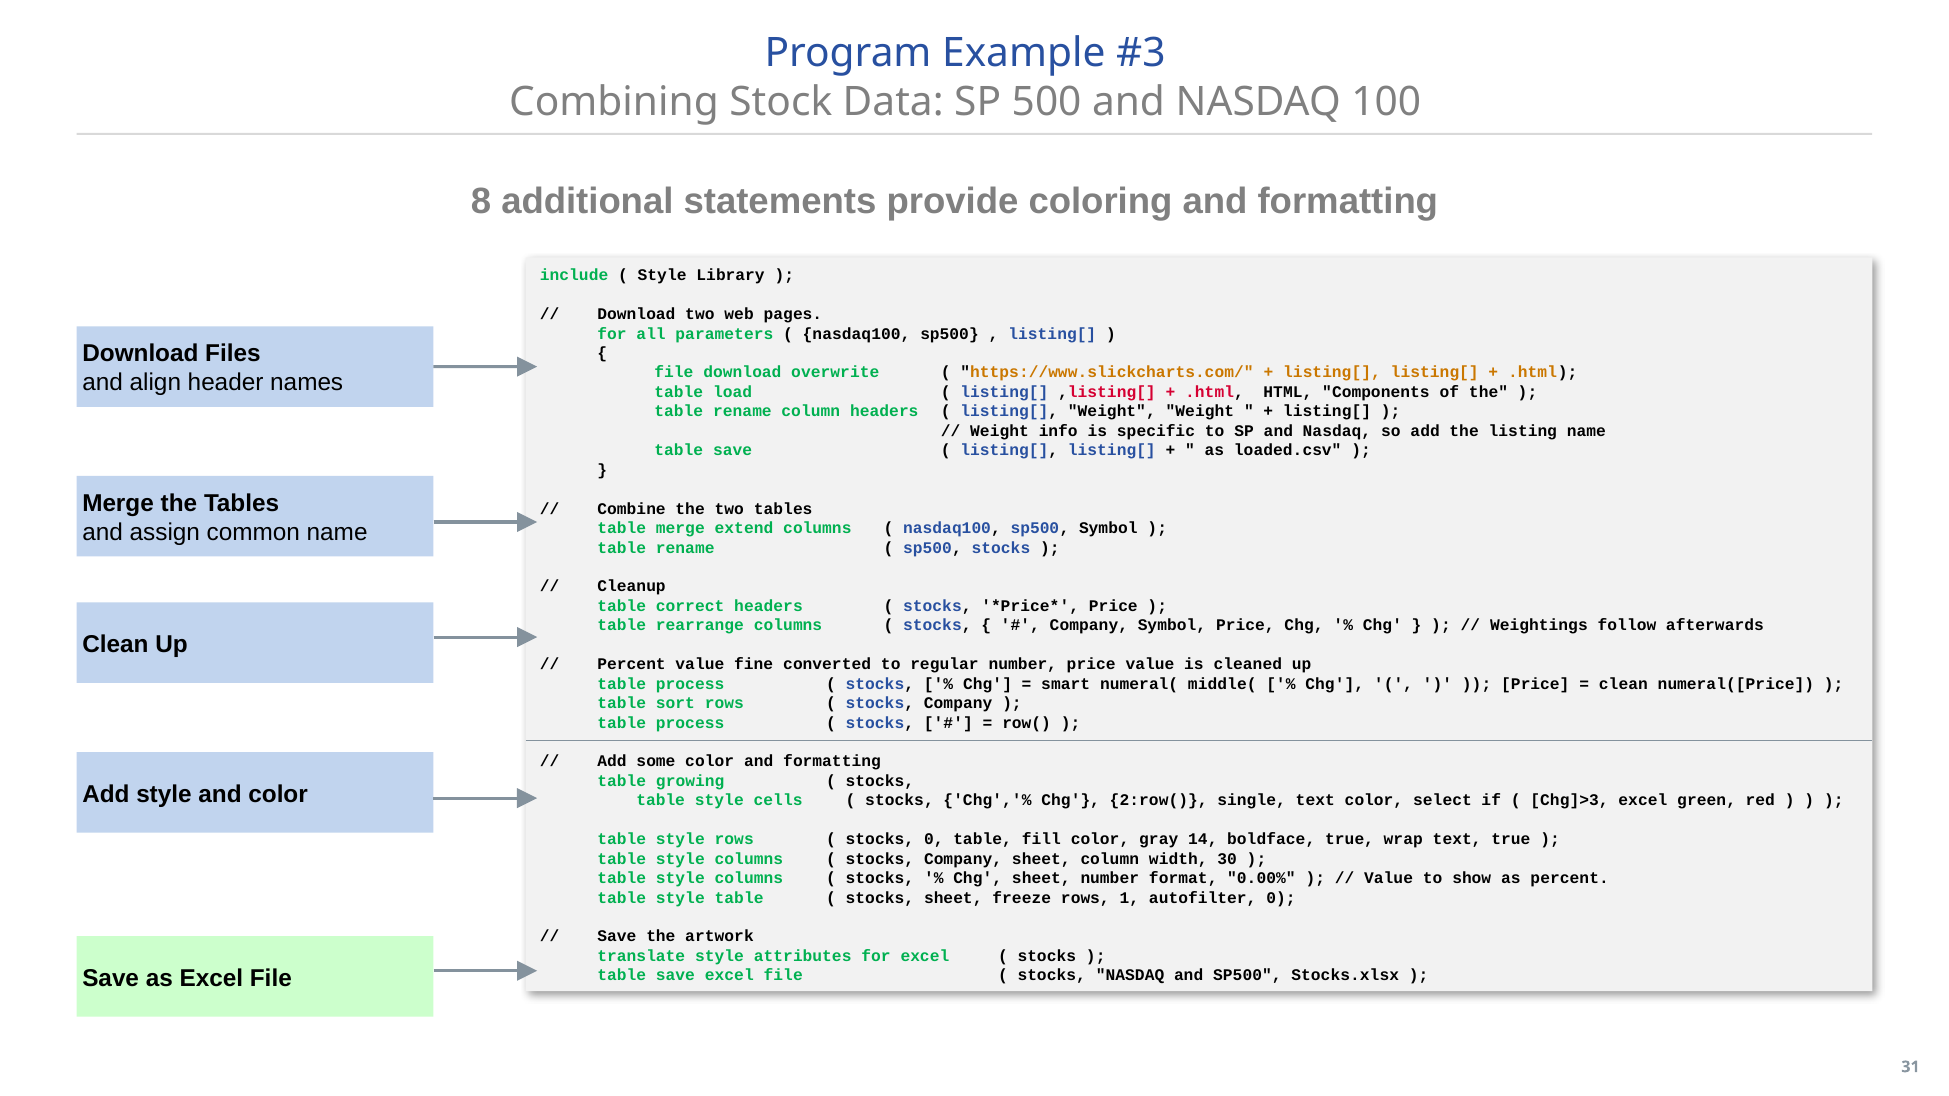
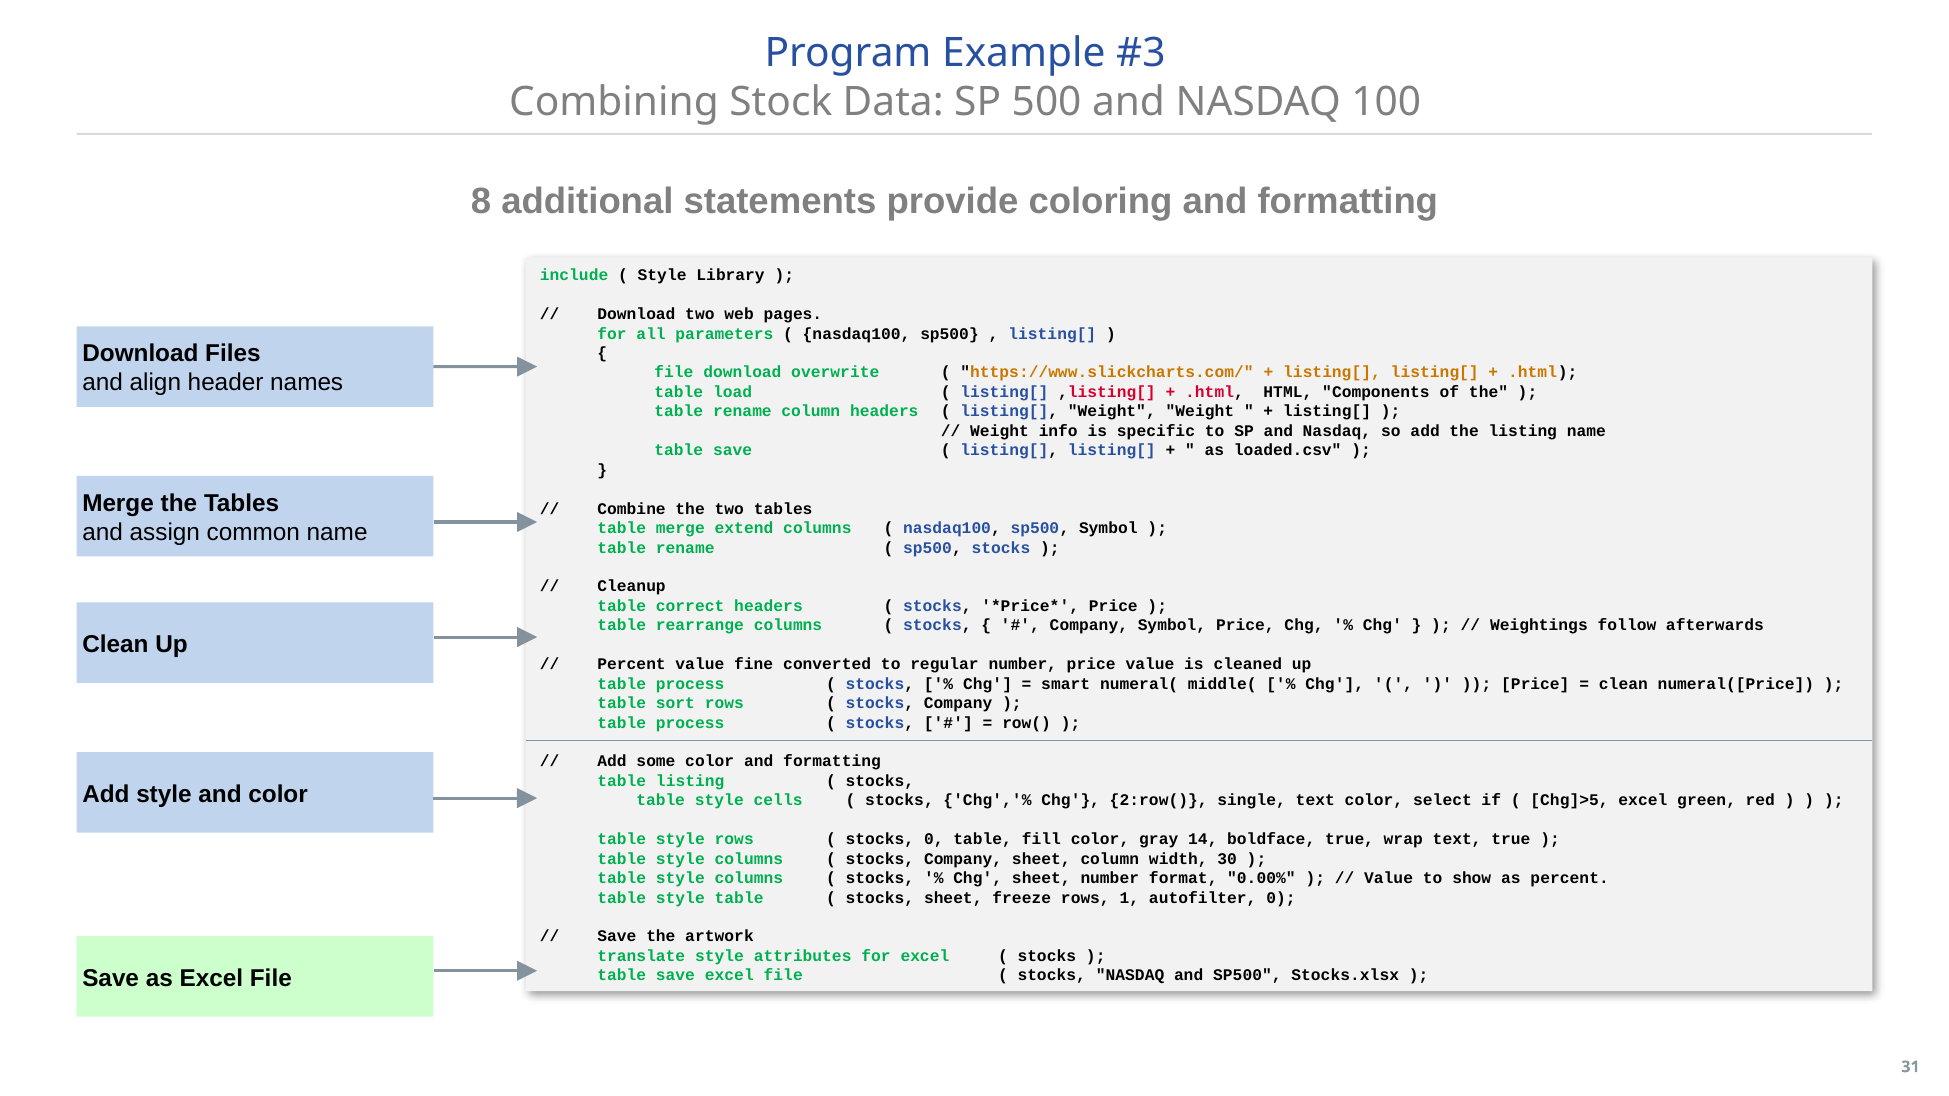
table growing: growing -> listing (690, 781)
Chg]>3: Chg]>3 -> Chg]>5 (1570, 801)
